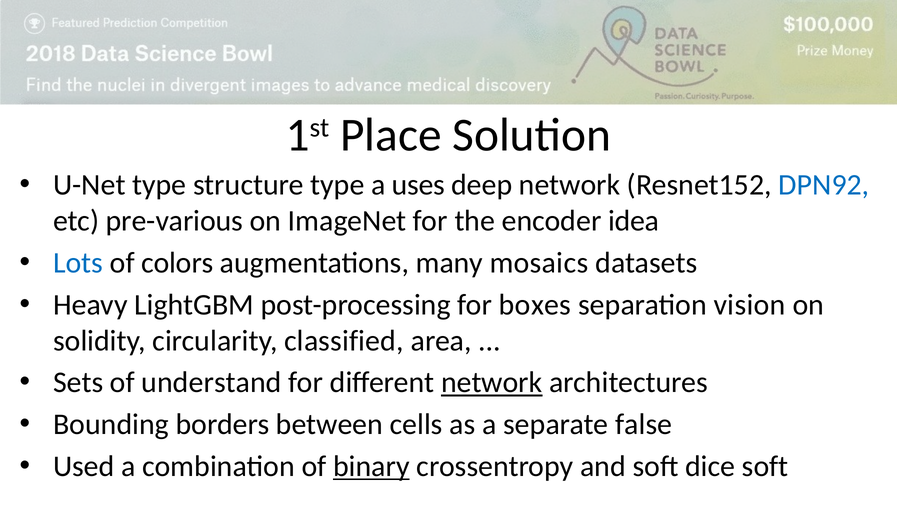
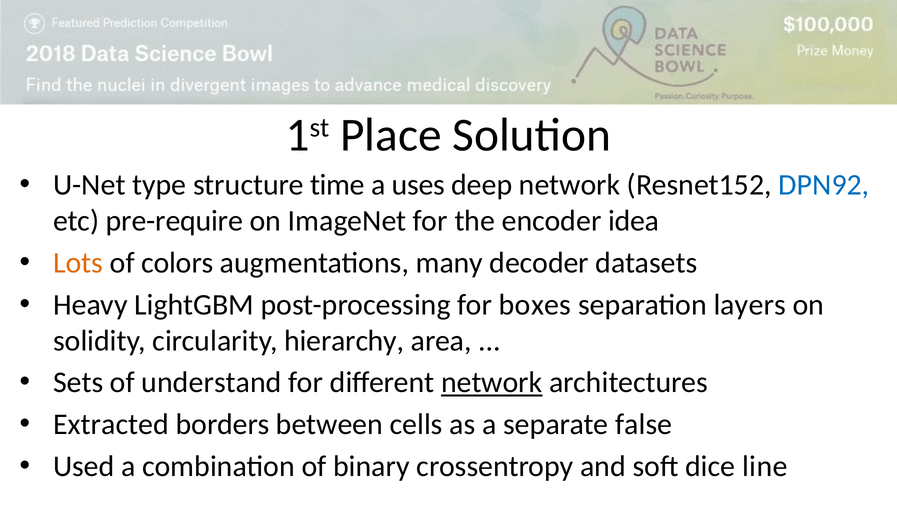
structure type: type -> time (338, 185)
pre-various: pre-various -> pre-require (174, 221)
Lots colour: blue -> orange (78, 263)
mosaics: mosaics -> decoder (539, 263)
vision: vision -> layers (750, 305)
classified: classified -> hierarchy (344, 340)
Bounding: Bounding -> Extracted (111, 424)
binary underline: present -> none (371, 466)
dice soft: soft -> line (765, 466)
